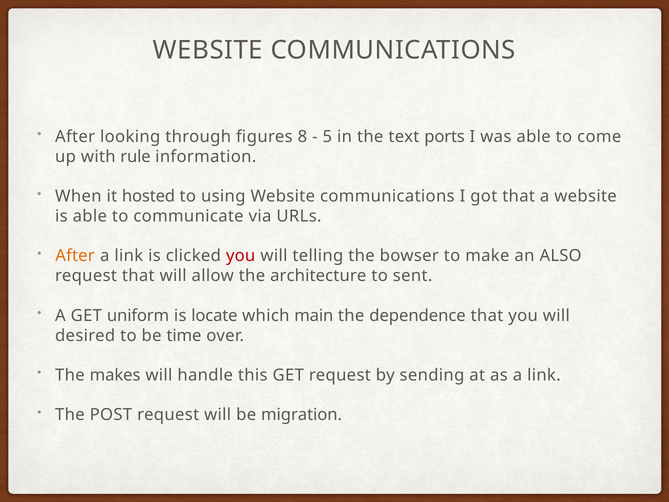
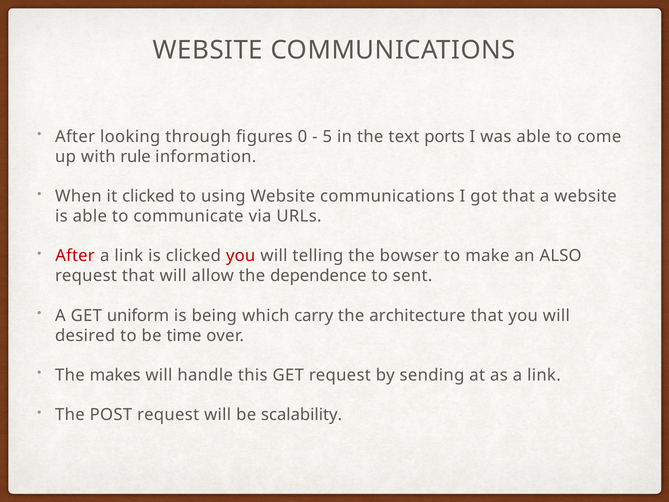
8: 8 -> 0 (302, 137)
it hosted: hosted -> clicked (148, 196)
After colour: orange -> red (75, 256)
architecture: architecture -> dependence (318, 276)
locate: locate -> being (214, 315)
main: main -> carry (314, 315)
dependence: dependence -> architecture (417, 315)
migration: migration -> scalability (302, 415)
